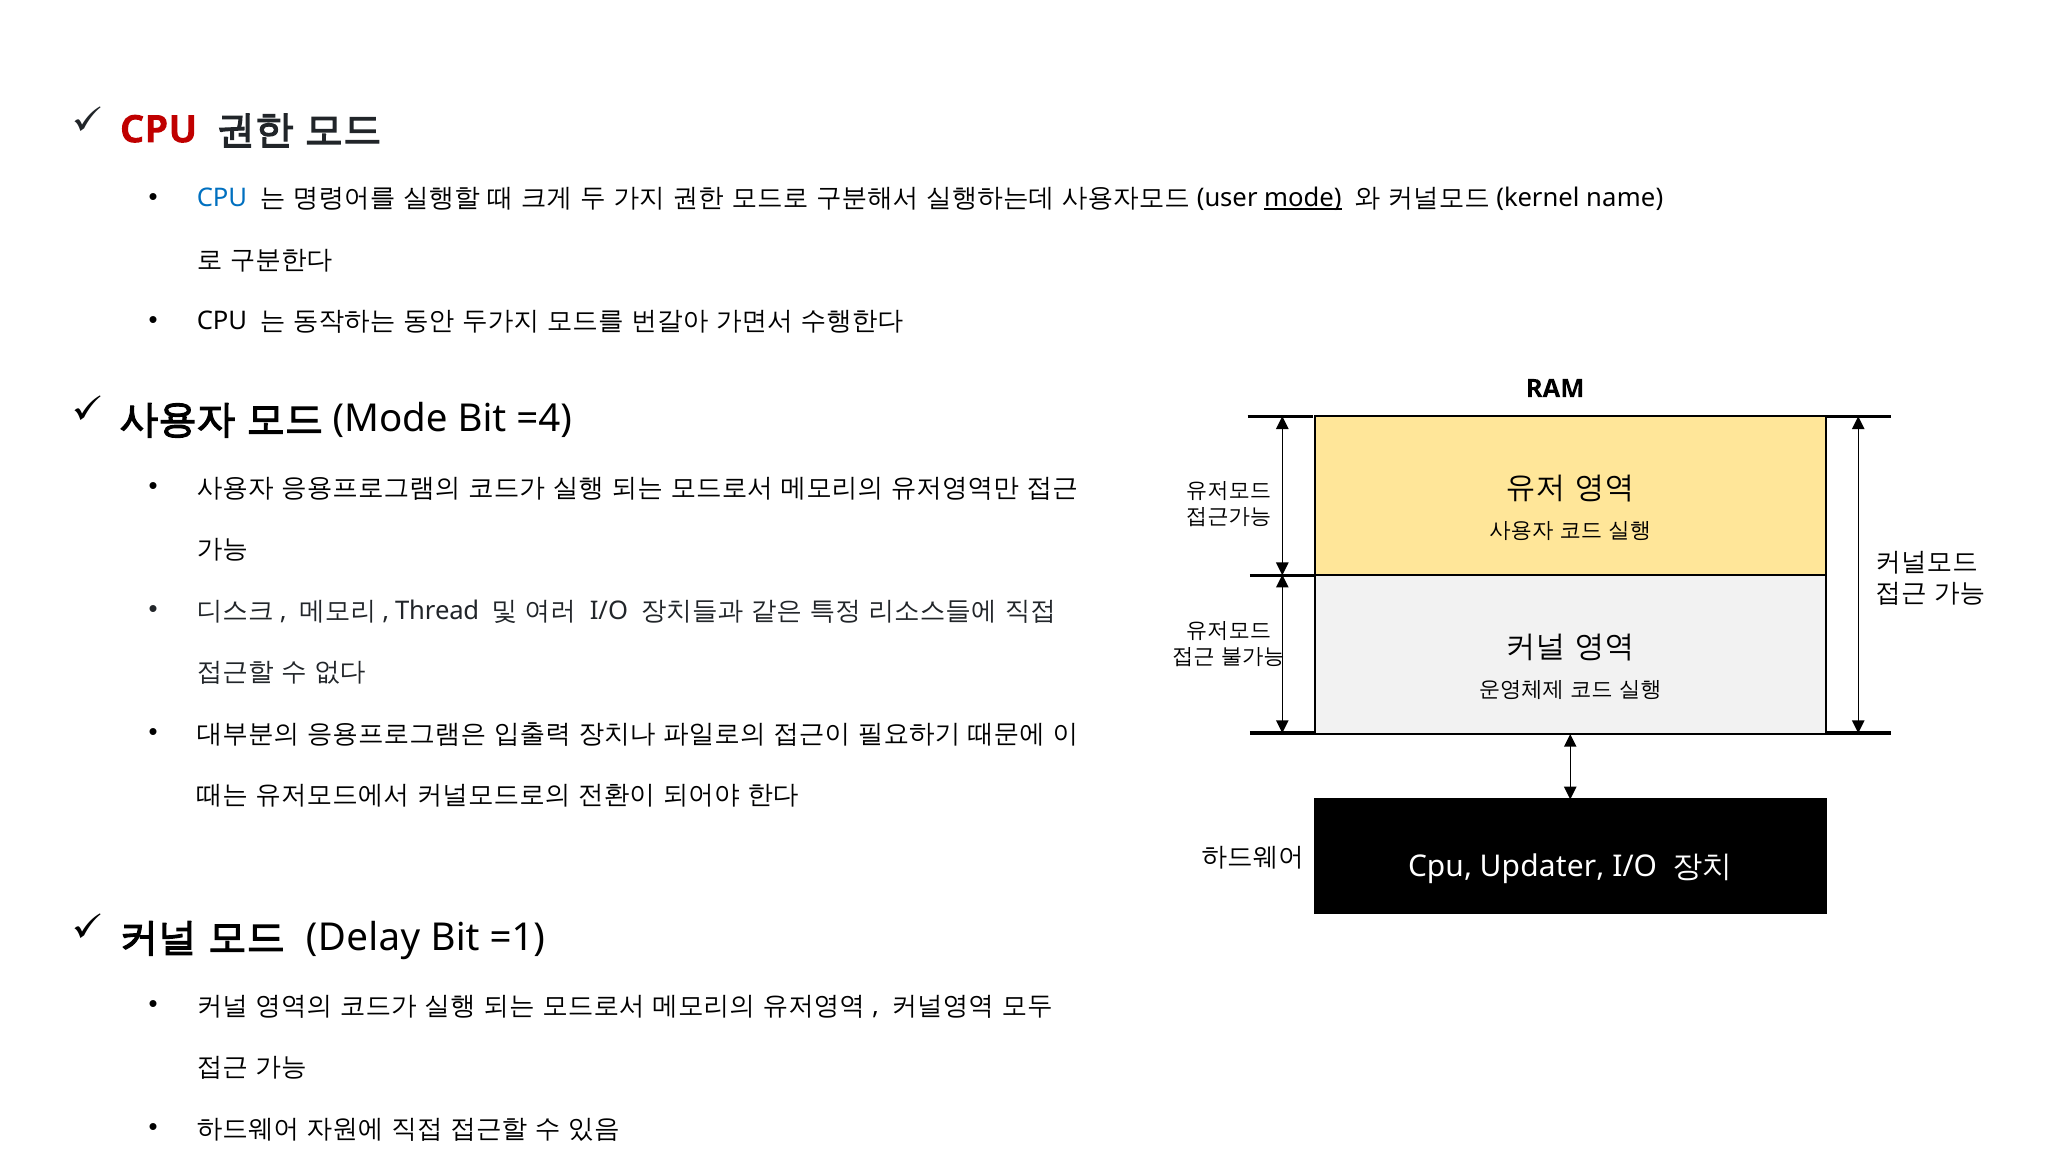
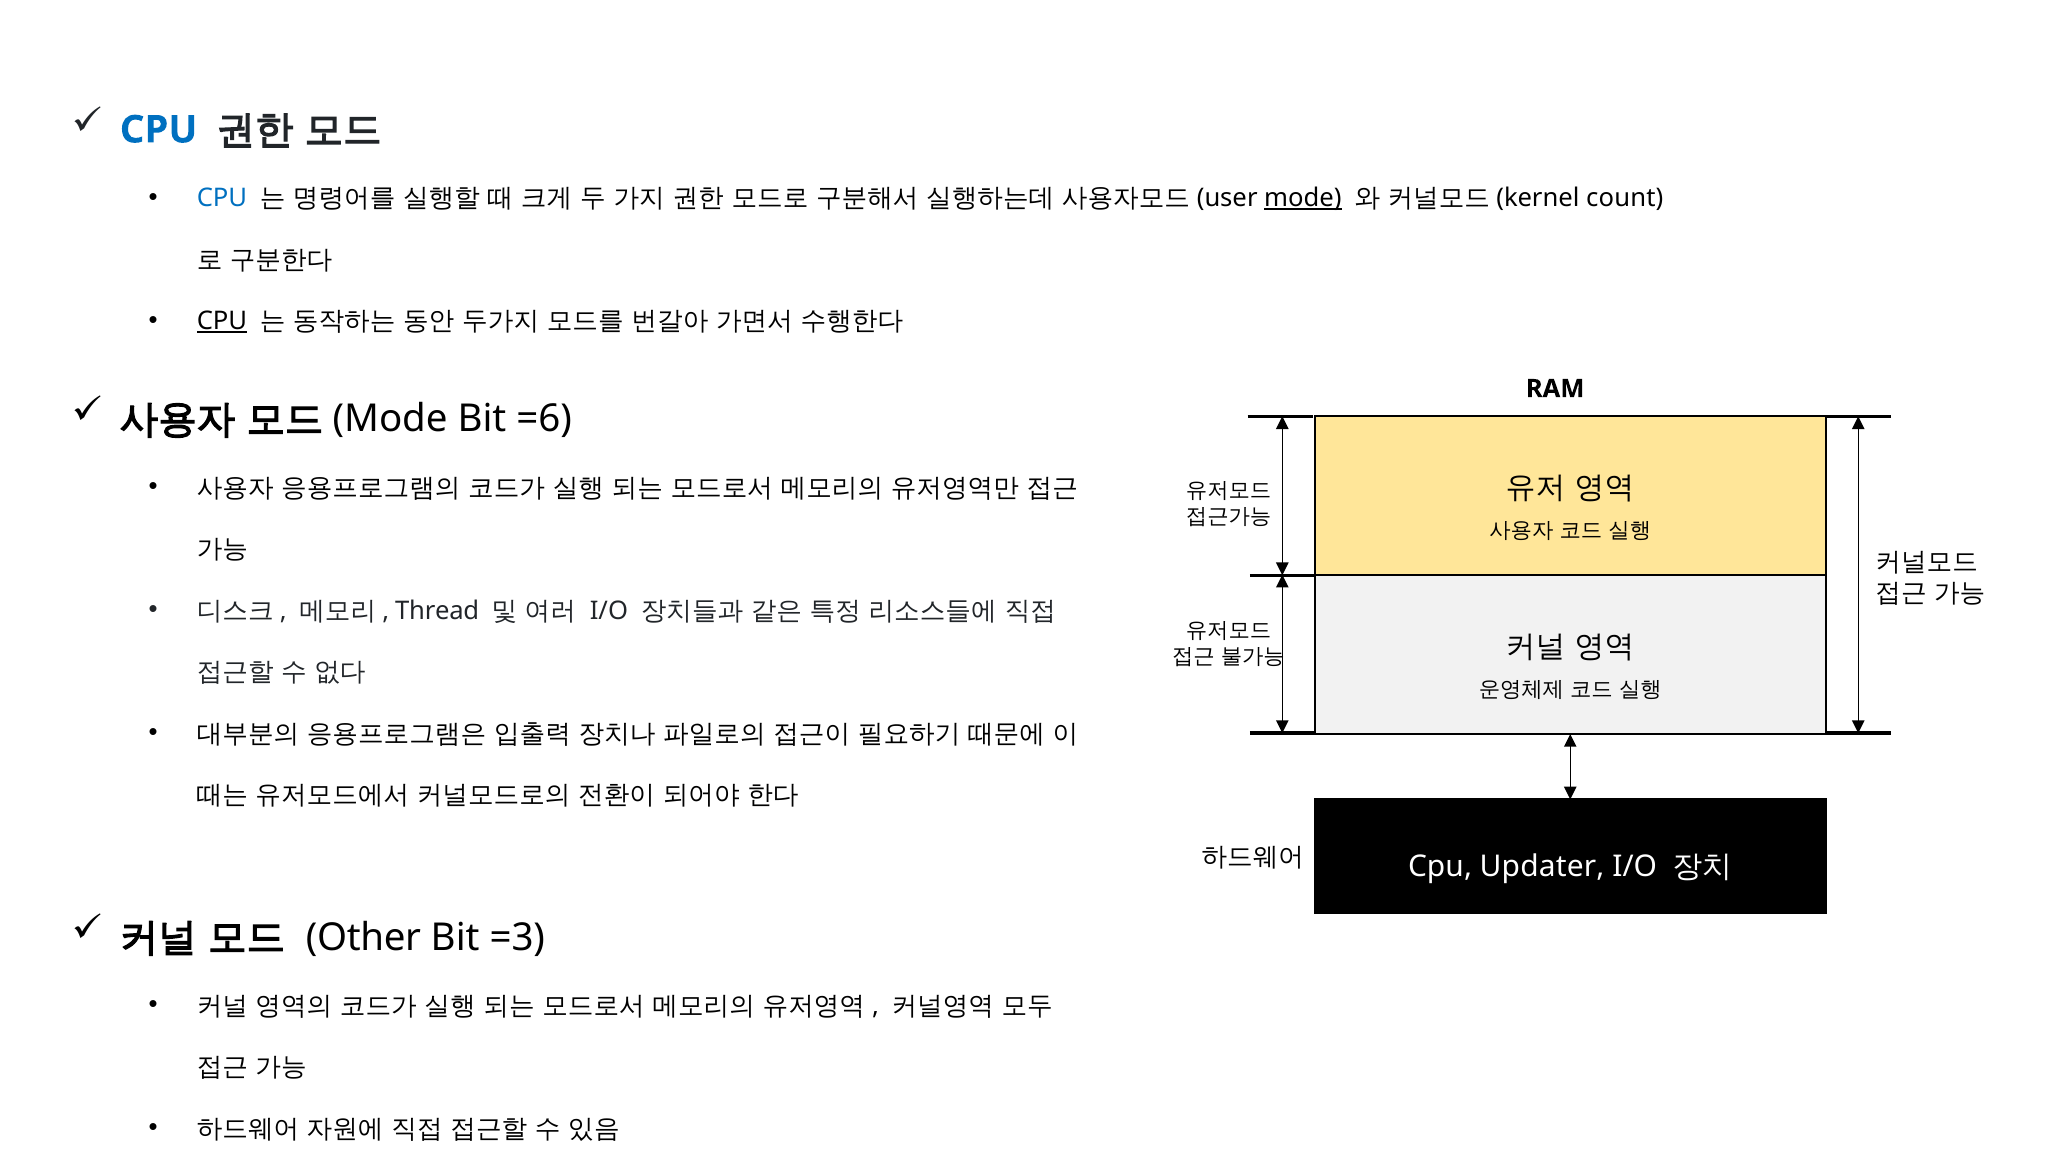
CPU colour: red -> blue (159, 130)
name: name -> count (1625, 198)
CPU underline: none -> present (222, 321)
=4: =4 -> =6 (544, 419)
Delay: Delay -> Other (363, 938)
=1: =1 -> =3 (517, 938)
